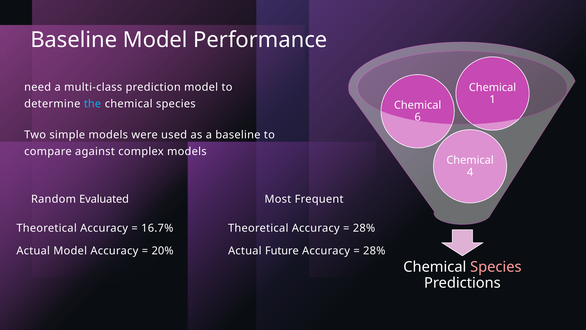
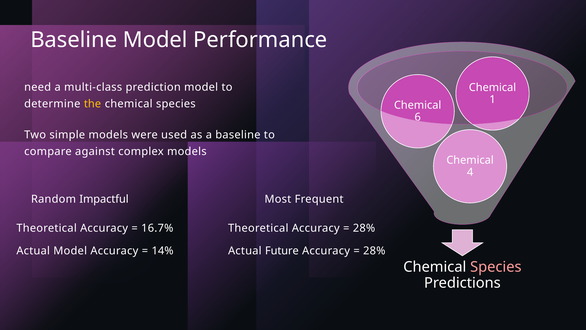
the colour: light blue -> yellow (93, 104)
Evaluated: Evaluated -> Impactful (104, 199)
20%: 20% -> 14% (163, 250)
